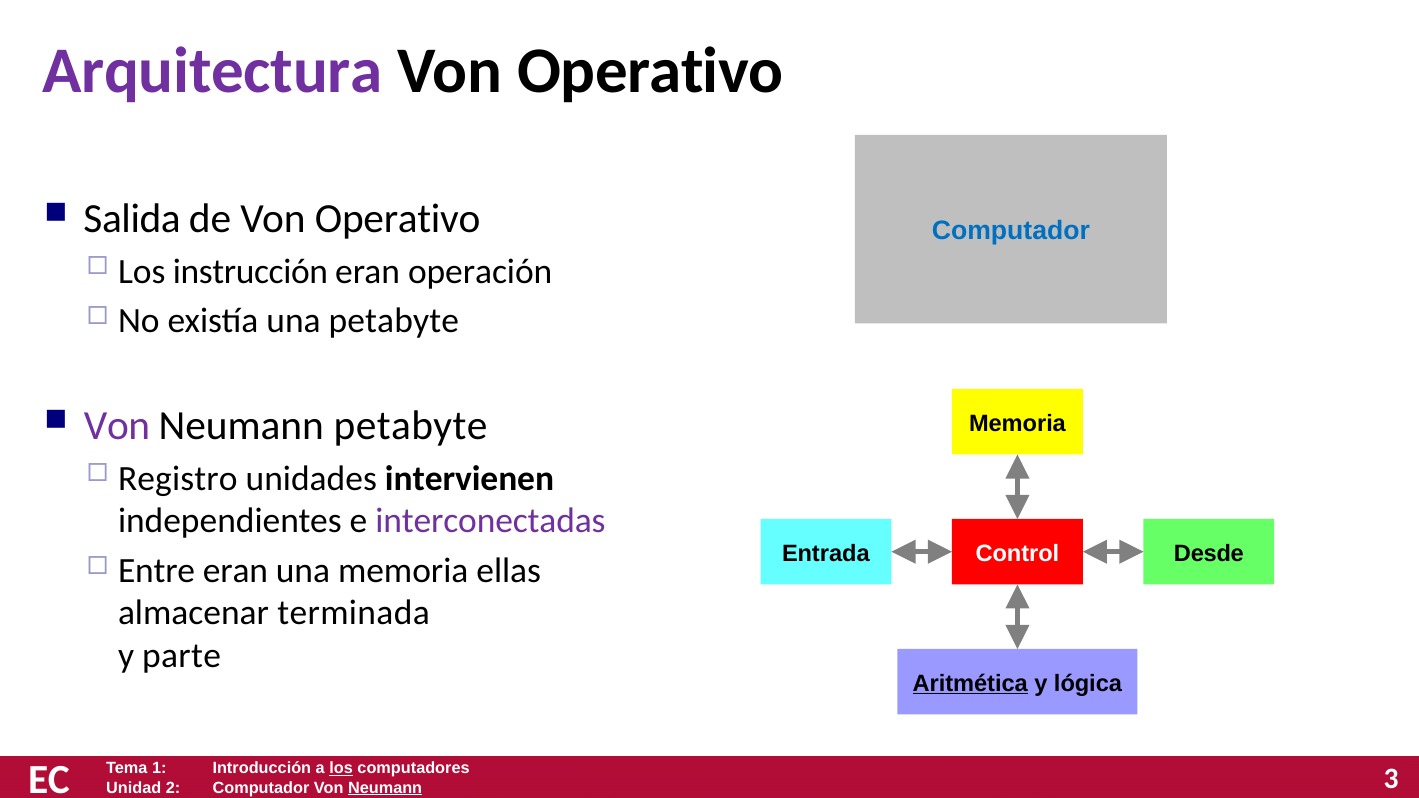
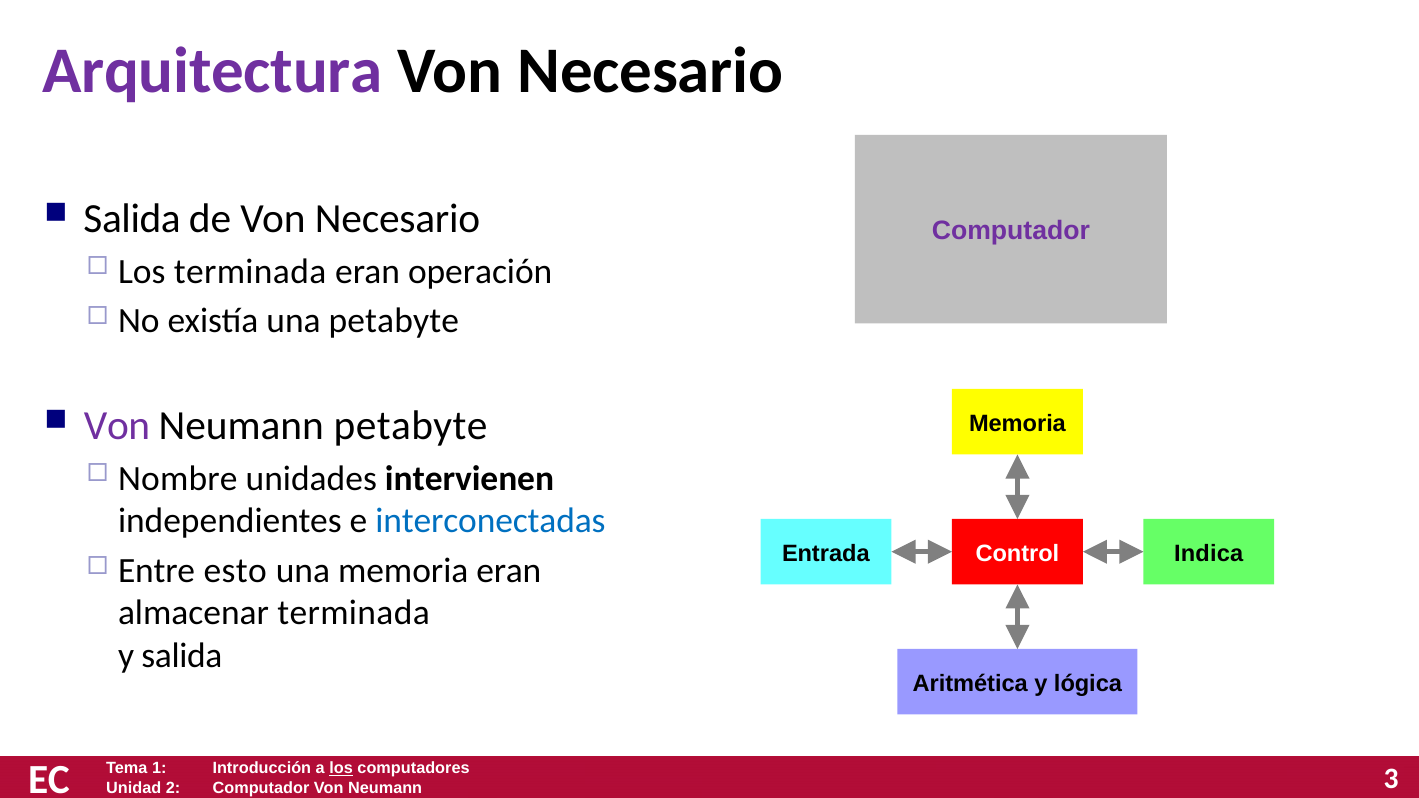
Operativo: Operativo -> Necesario (650, 71)
de Von Operativo: Operativo -> Necesario (398, 219)
Computador colour: blue -> purple (1011, 231)
Los instrucción: instrucción -> terminada (250, 272)
Registro: Registro -> Nombre (178, 479)
interconectadas colour: purple -> blue (490, 521)
Desde: Desde -> Indica (1209, 553)
Entre eran: eran -> esto (235, 571)
memoria ellas: ellas -> eran (509, 571)
y parte: parte -> salida (182, 656)
Aritmética underline: present -> none (970, 683)
Neumann underline: present -> none (385, 788)
